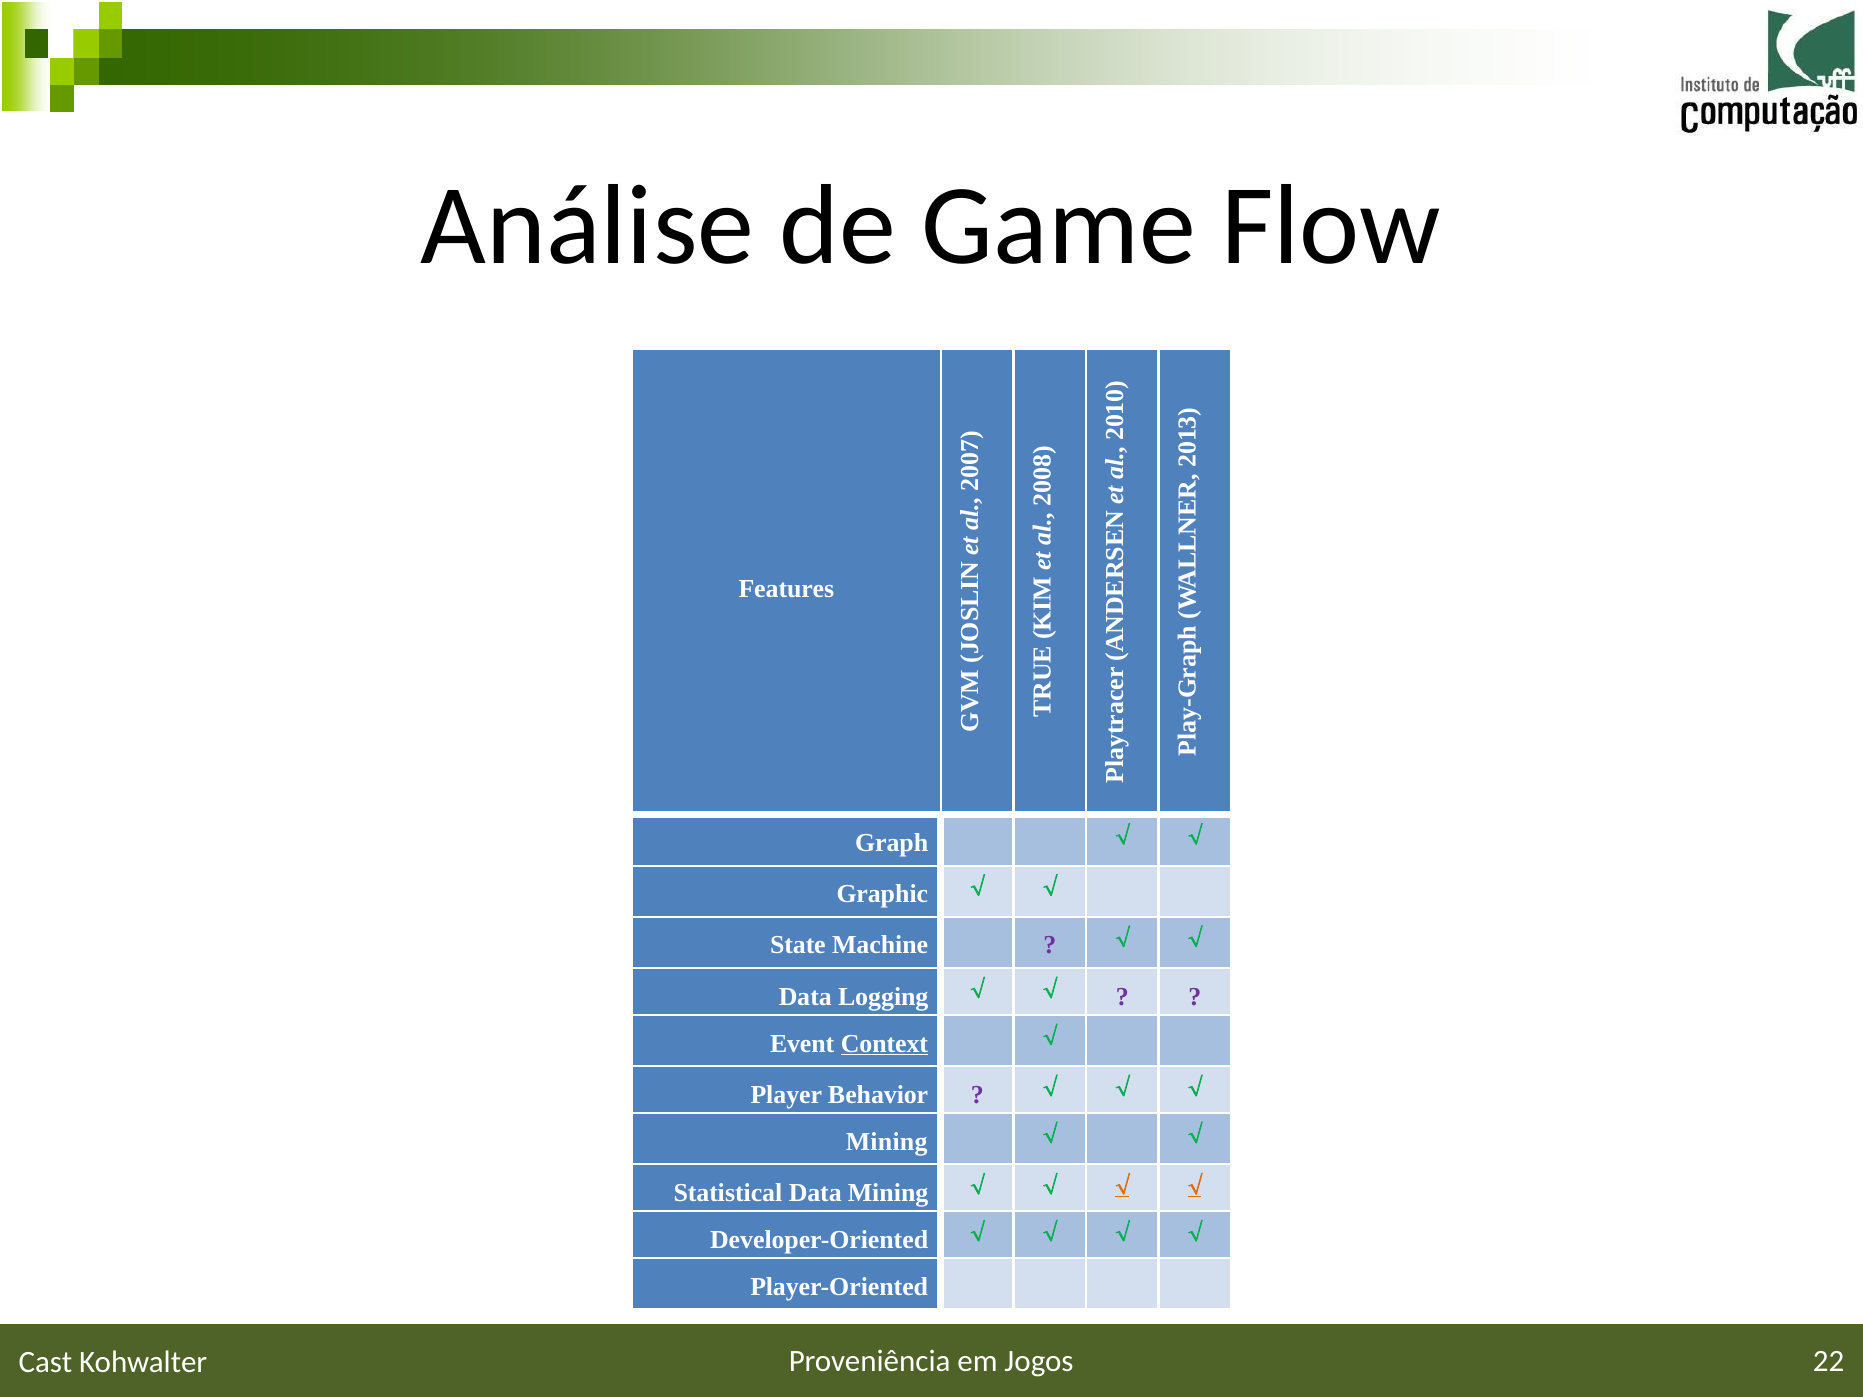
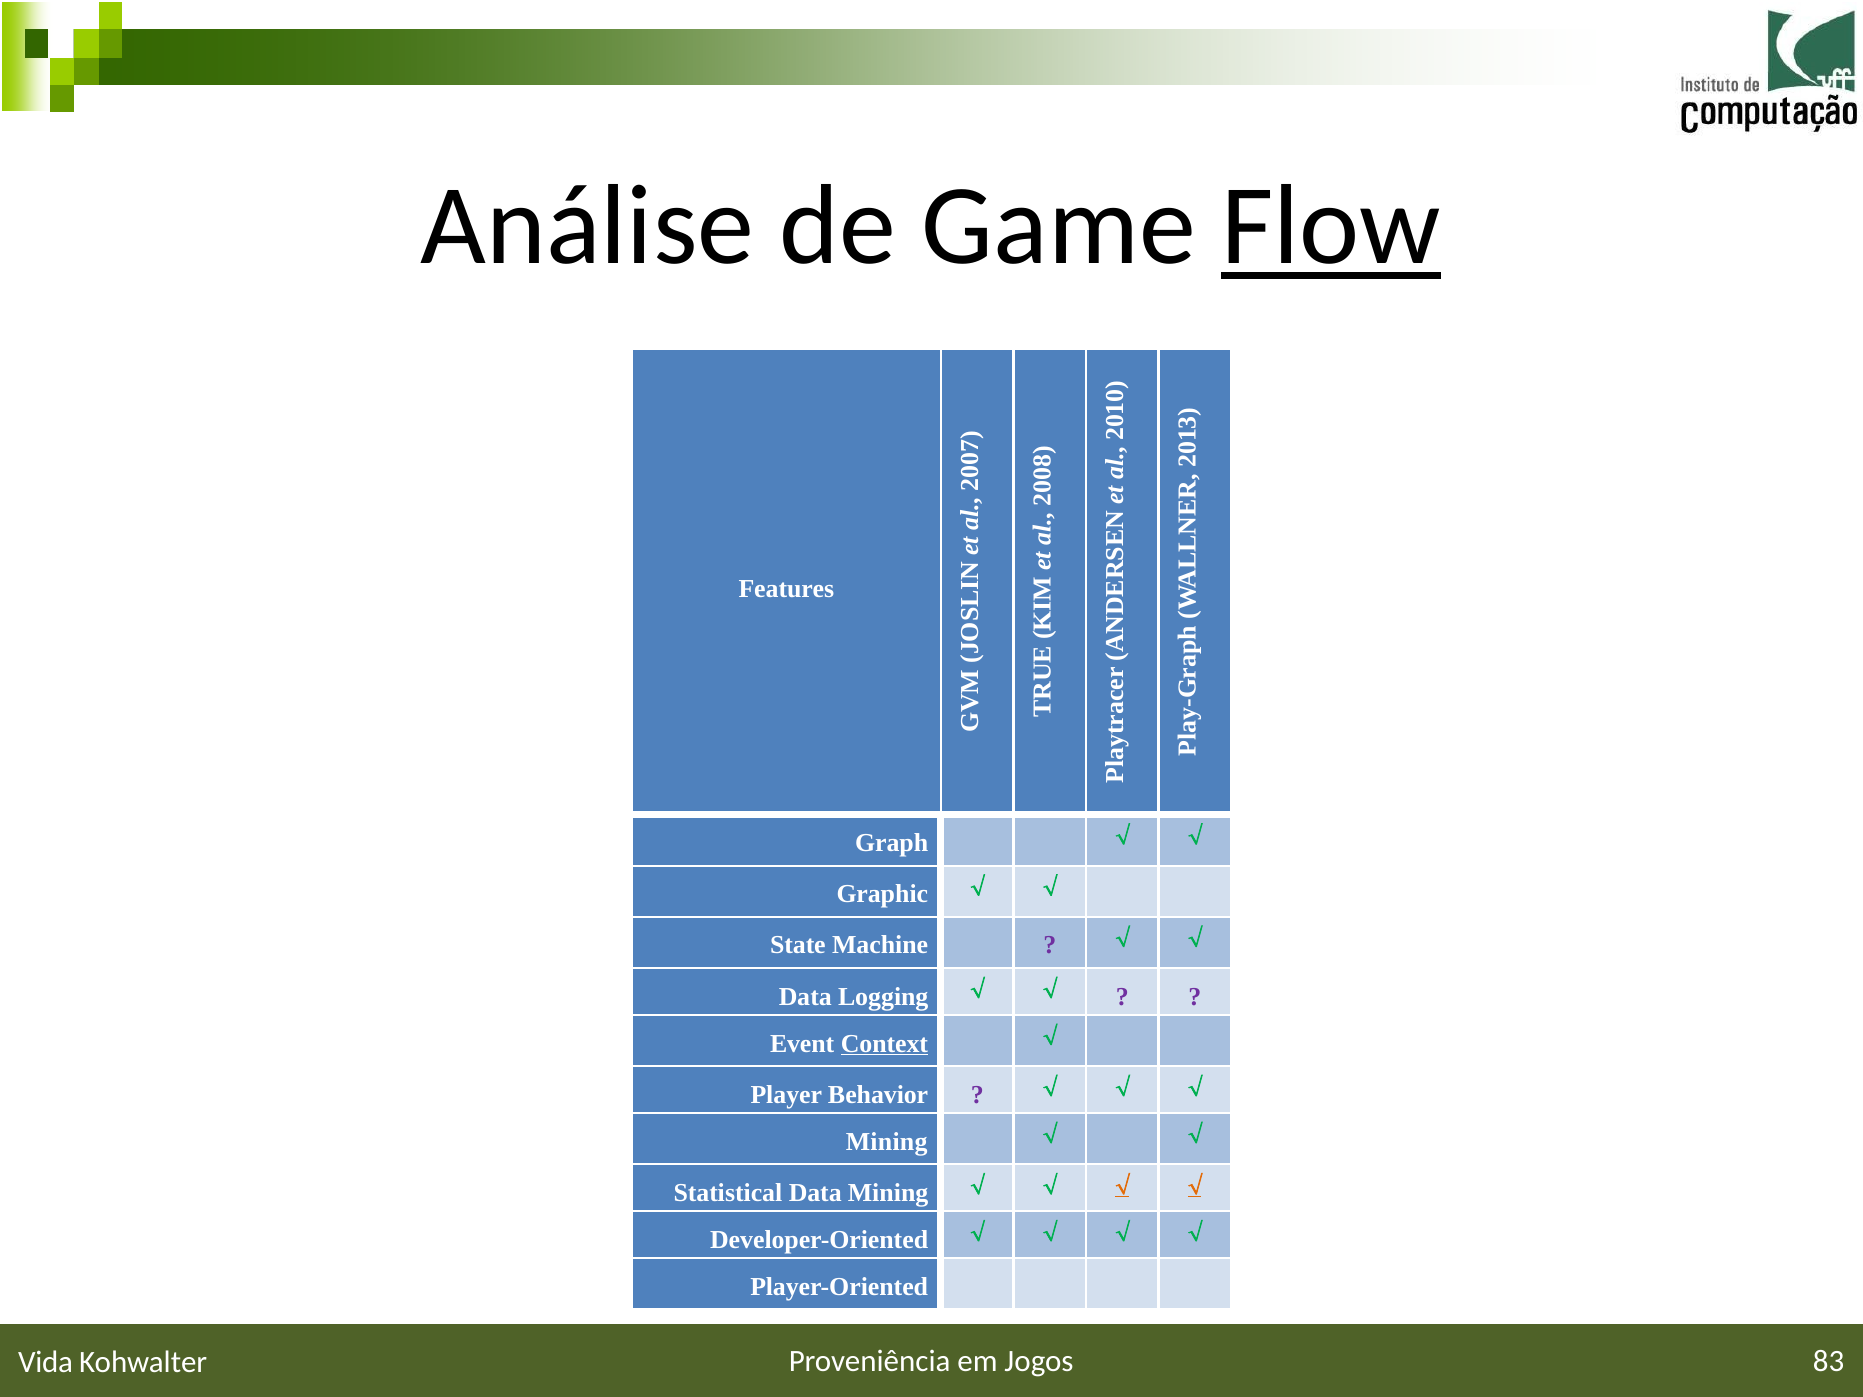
Flow underline: none -> present (1331, 226)
22: 22 -> 83 (1829, 1362)
Cast: Cast -> Vida (46, 1362)
